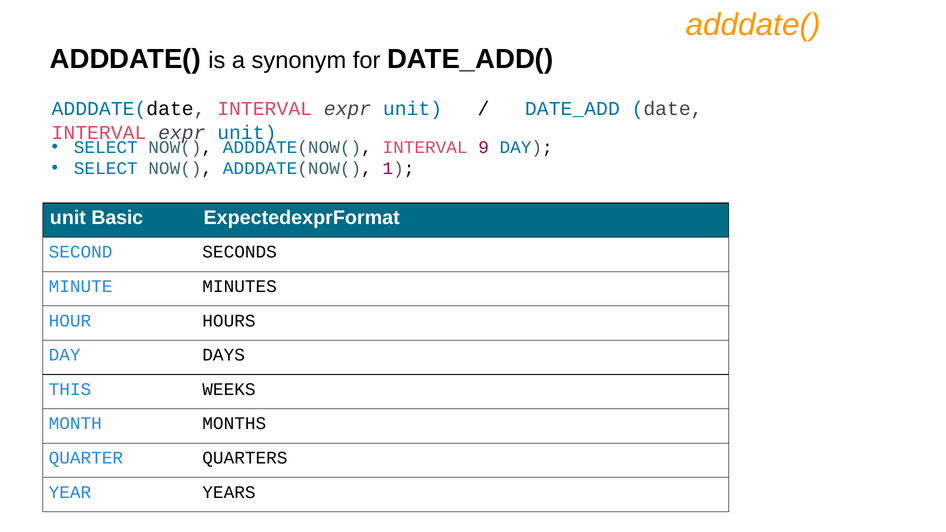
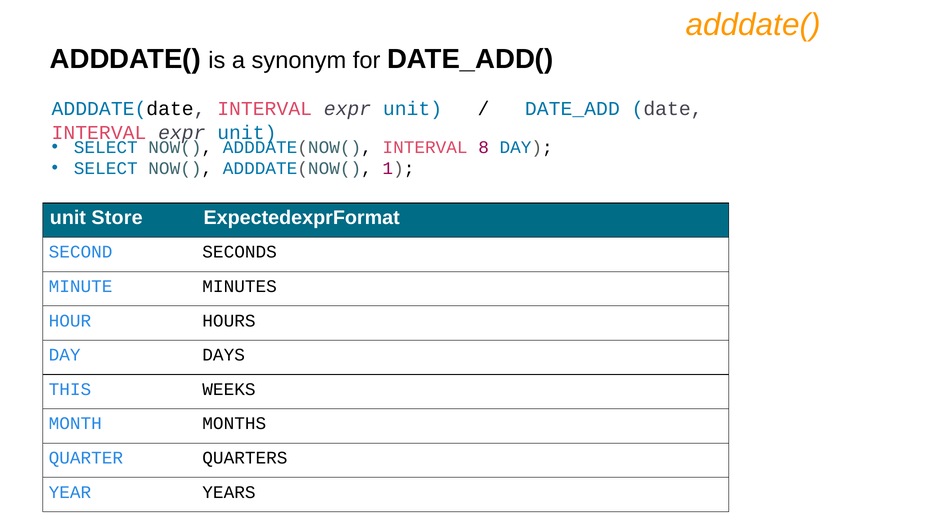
9: 9 -> 8 (484, 147)
Basic: Basic -> Store (117, 218)
